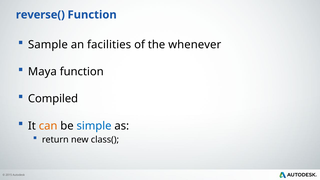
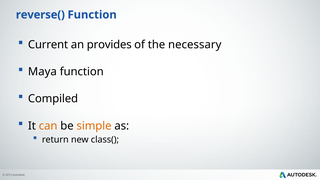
Sample: Sample -> Current (48, 45)
facilities: facilities -> provides (109, 45)
whenever: whenever -> necessary (195, 45)
simple colour: blue -> orange (94, 126)
